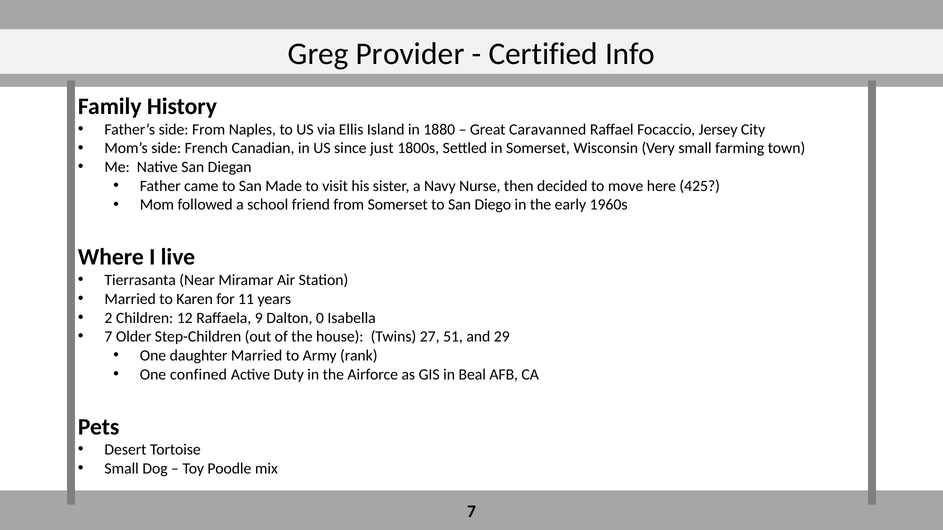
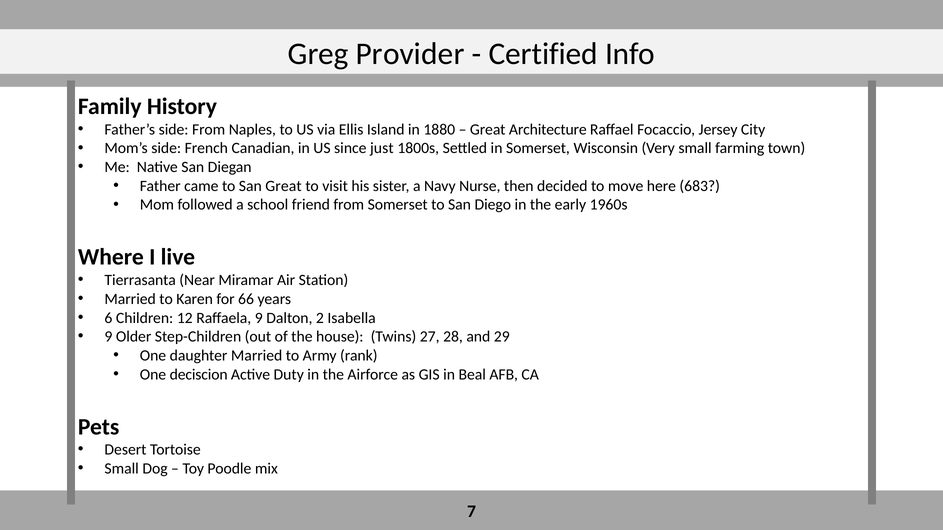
Caravanned: Caravanned -> Architecture (548, 130)
San Made: Made -> Great (284, 186)
425: 425 -> 683 (700, 186)
11: 11 -> 66 (246, 299)
2: 2 -> 6 (108, 318)
0: 0 -> 2 (320, 318)
7: 7 -> 9 (108, 337)
51: 51 -> 28 (453, 337)
confined: confined -> deciscion (199, 375)
